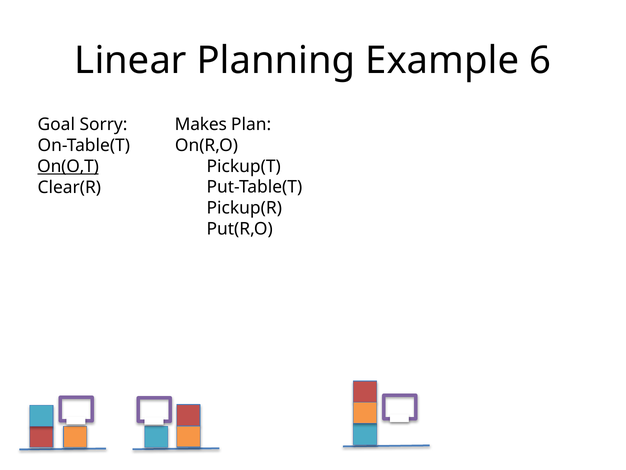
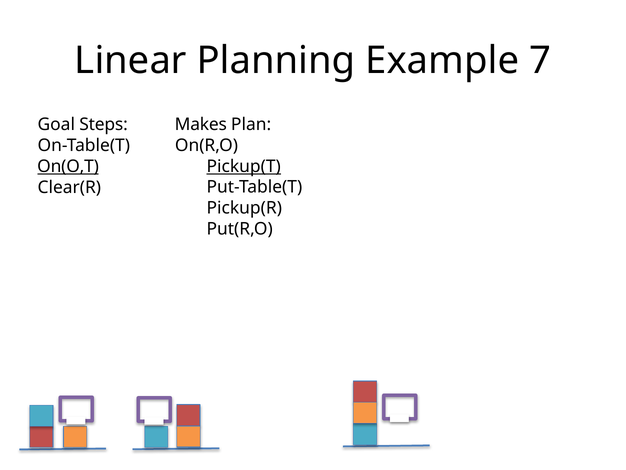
6: 6 -> 7 (540, 61)
Sorry: Sorry -> Steps (104, 124)
Pickup(T underline: none -> present (244, 166)
